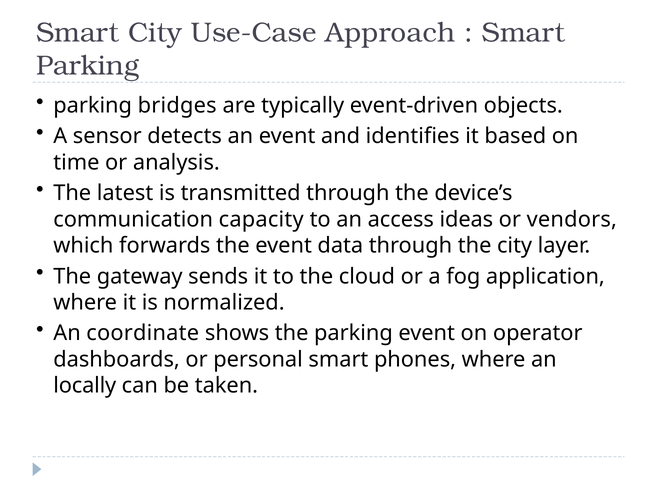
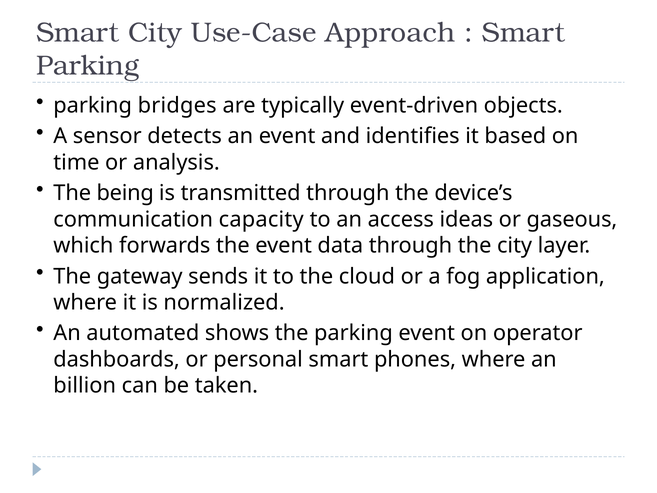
latest: latest -> being (125, 193)
vendors: vendors -> gaseous (572, 219)
coordinate: coordinate -> automated (143, 333)
locally: locally -> billion (85, 385)
